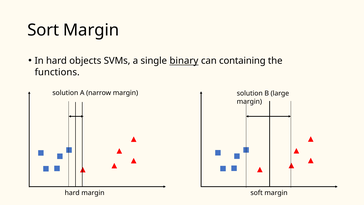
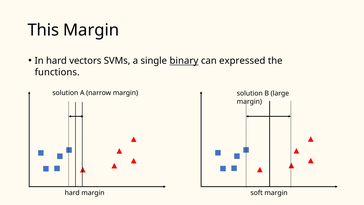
Sort: Sort -> This (43, 30)
objects: objects -> vectors (85, 61)
containing: containing -> expressed (242, 61)
